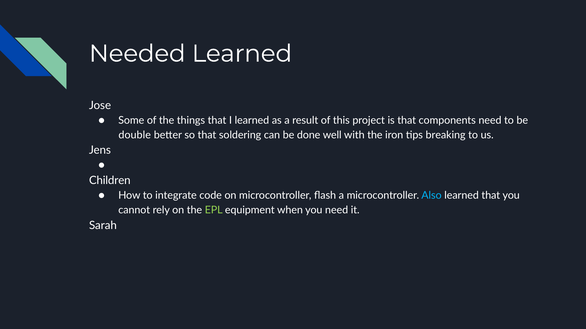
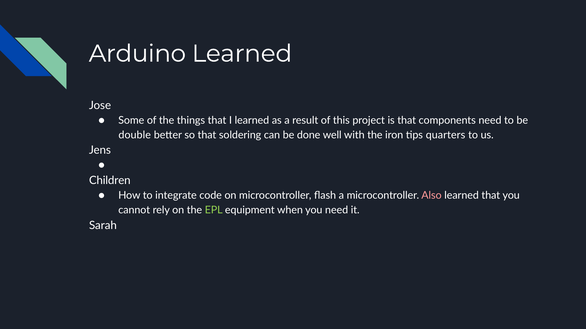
Needed: Needed -> Arduino (137, 54)
breaking: breaking -> quarters (446, 135)
Also colour: light blue -> pink (432, 196)
